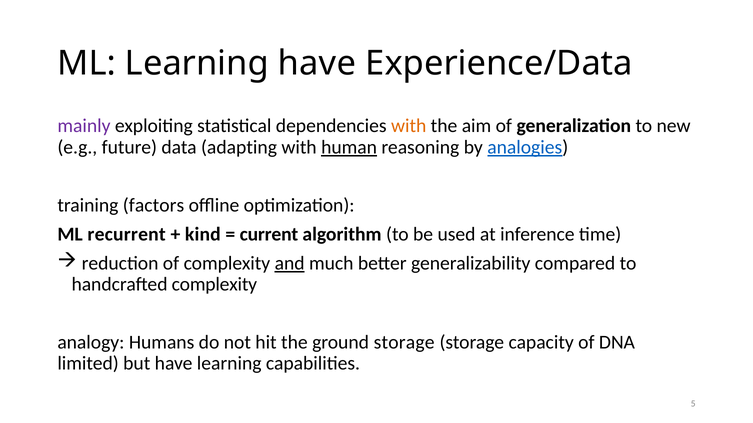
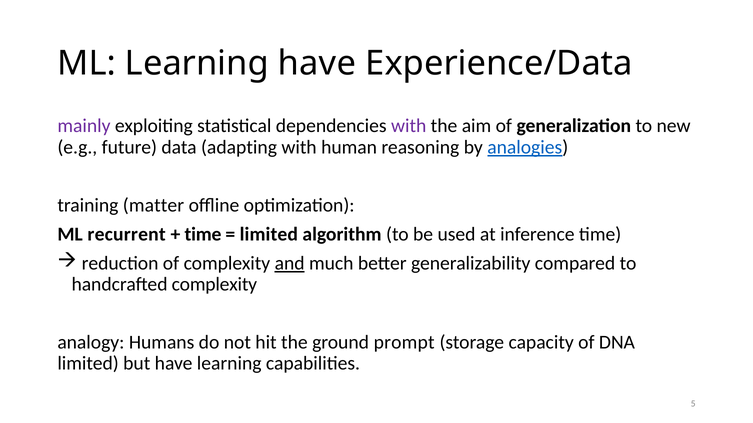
with colour: orange -> purple (409, 126)
human underline: present -> none (349, 147)
factors: factors -> matter (153, 206)
kind: kind -> time (203, 235)
current: current -> limited (269, 235)
ground storage: storage -> prompt (404, 343)
